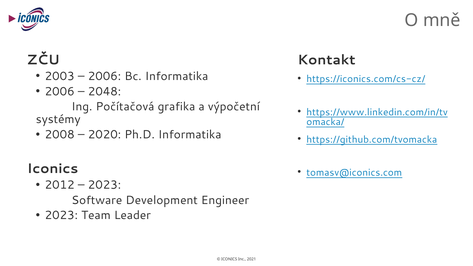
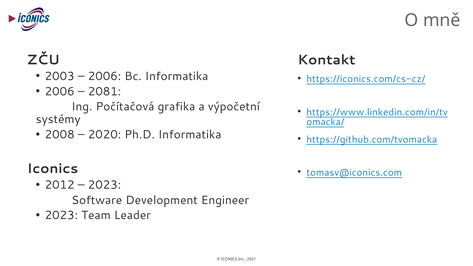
2048: 2048 -> 2081 (104, 91)
